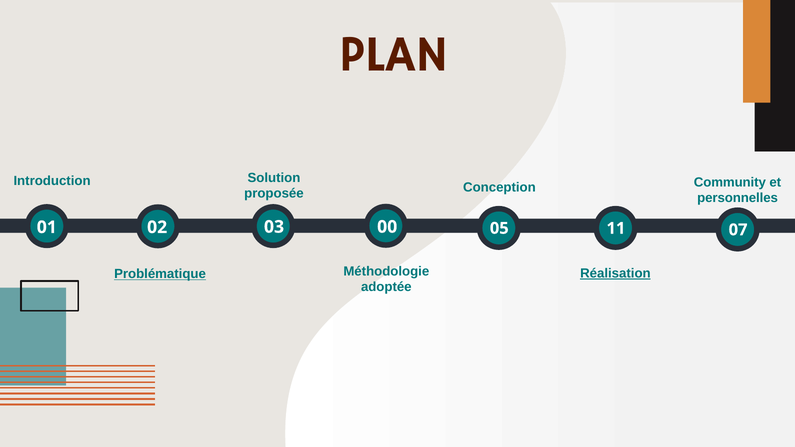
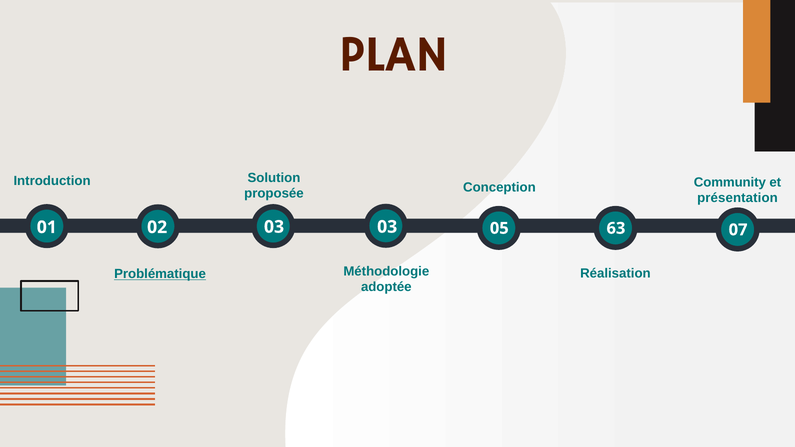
personnelles: personnelles -> présentation (737, 198)
03 00: 00 -> 03 (387, 227)
11: 11 -> 63 (616, 228)
Réalisation underline: present -> none (615, 274)
